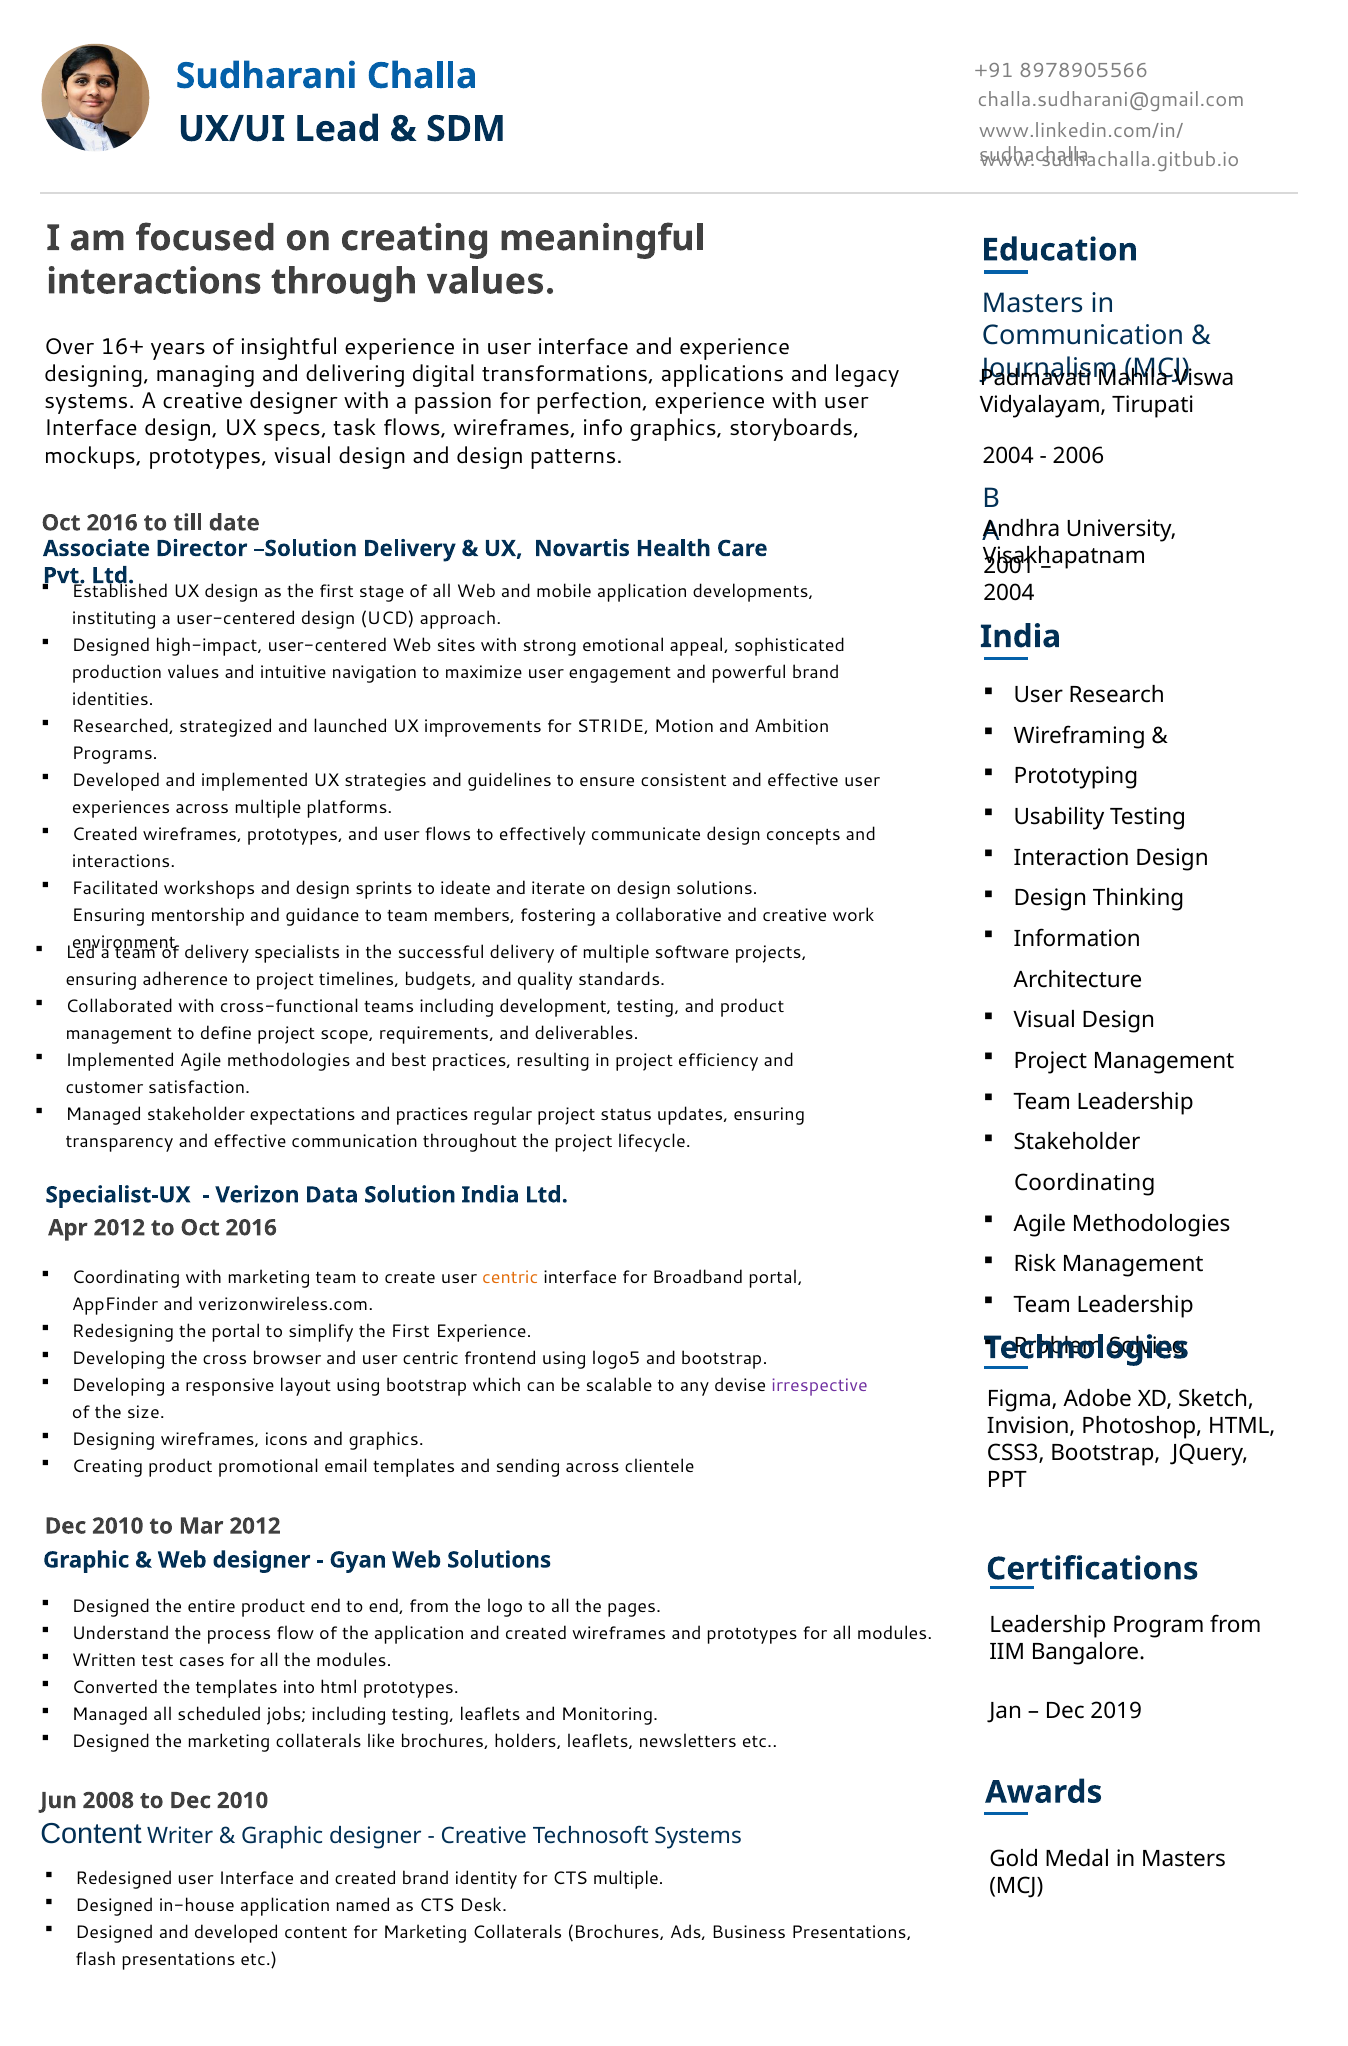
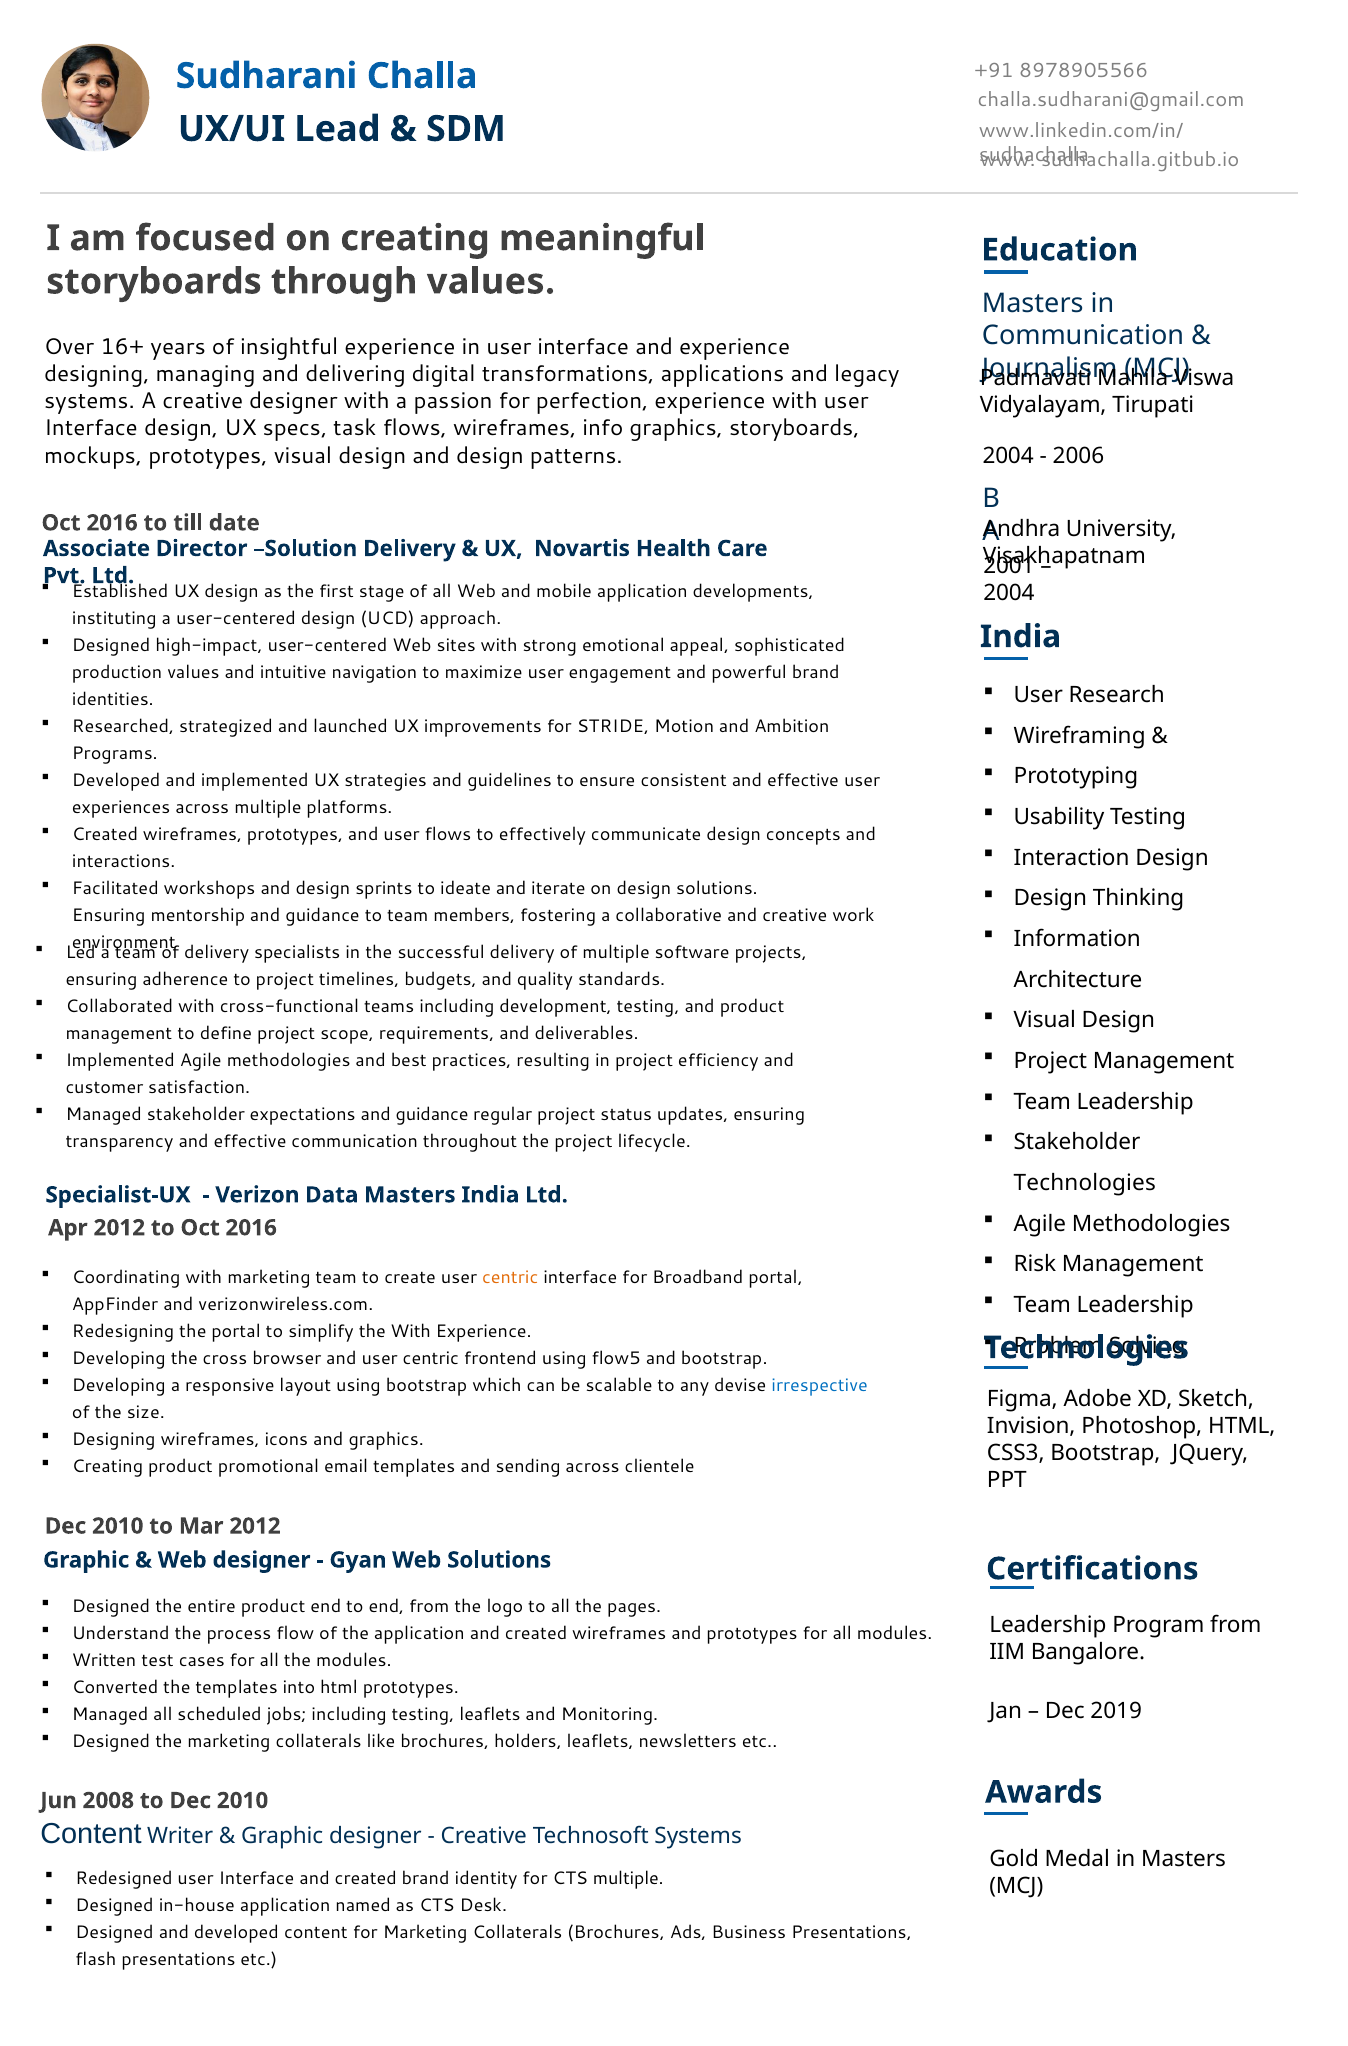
interactions: interactions -> storyboards (154, 282)
expectations and practices: practices -> guidance (432, 1115)
Coordinating: Coordinating -> Technologies (1085, 1183)
Data Solution: Solution -> Masters (410, 1195)
simplify the First: First -> With (411, 1332)
logo5: logo5 -> flow5 (616, 1359)
irrespective colour: purple -> blue (820, 1386)
